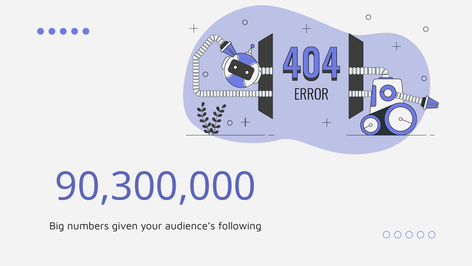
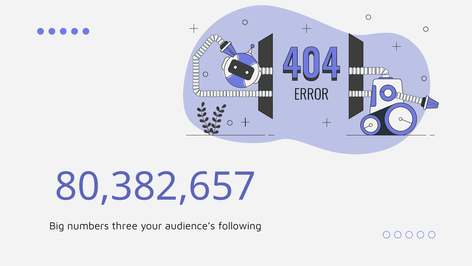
90,300,000: 90,300,000 -> 80,382,657 (156, 186)
given: given -> three (125, 226)
